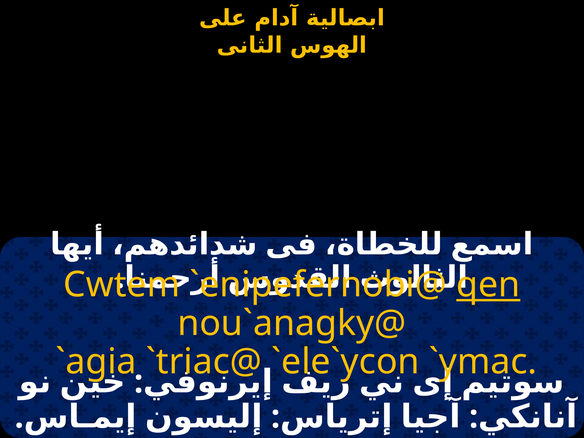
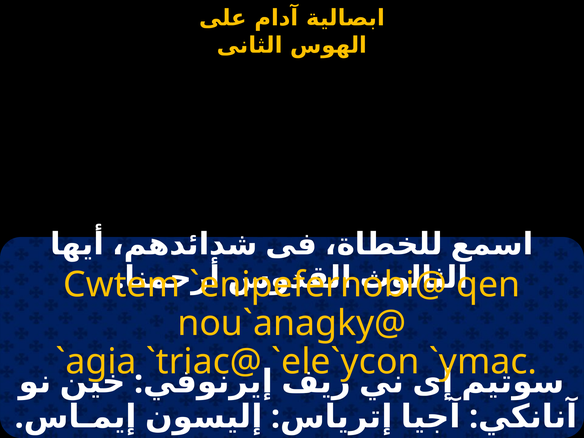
qen underline: present -> none (488, 285)
